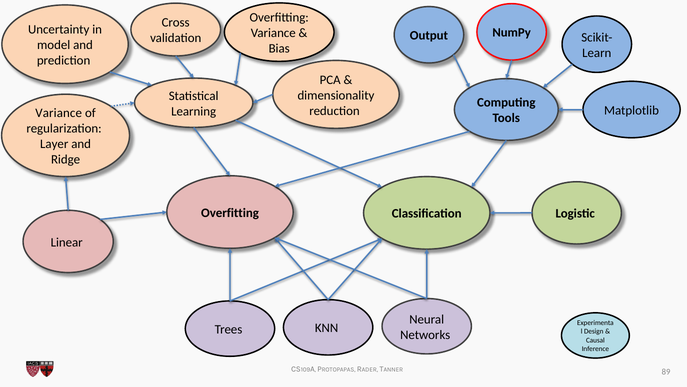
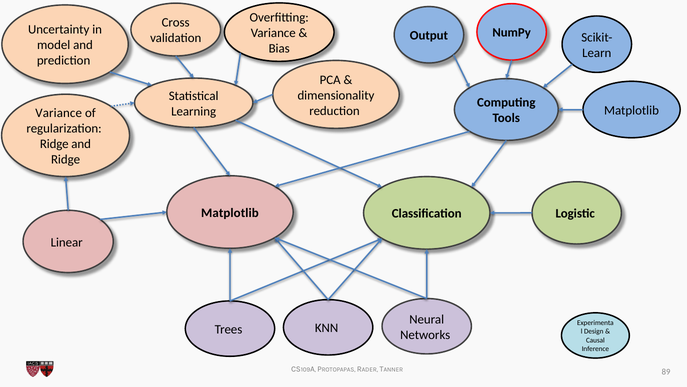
Layer: Layer -> Ridge (54, 144)
Overfitting: Overfitting -> Matplotlib (230, 213)
